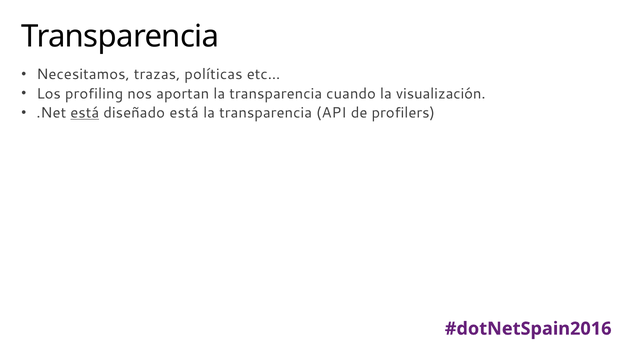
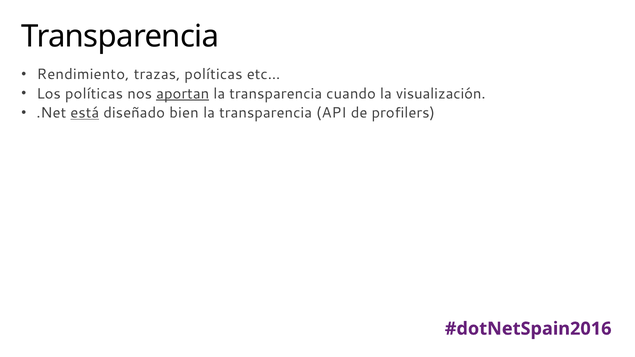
Necesitamos: Necesitamos -> Rendimiento (83, 75)
Los profiling: profiling -> políticas (94, 94)
aportan underline: none -> present (183, 94)
diseñado está: está -> bien (184, 113)
